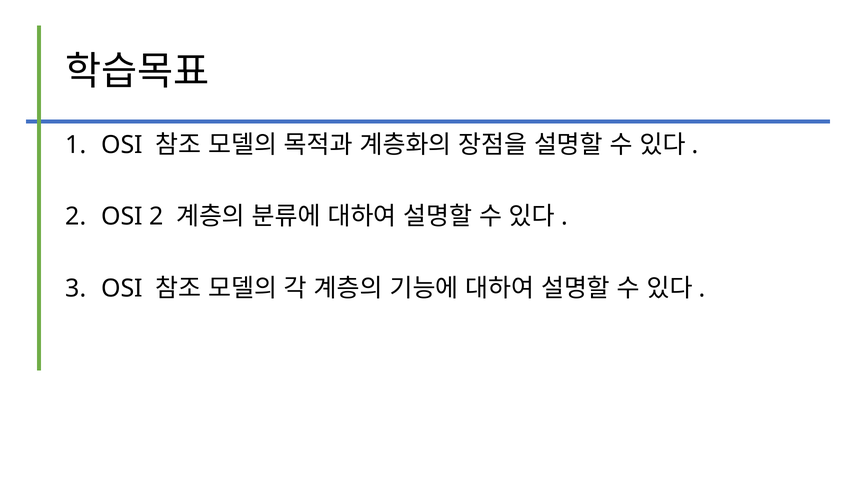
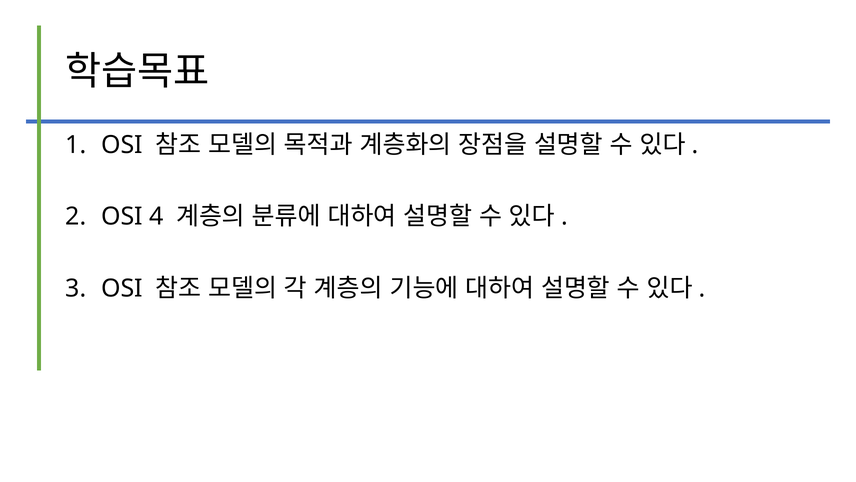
OSI 2: 2 -> 4 (157, 217)
